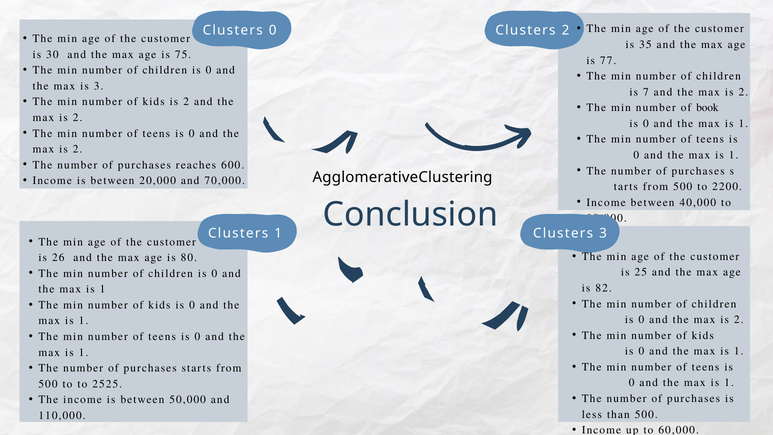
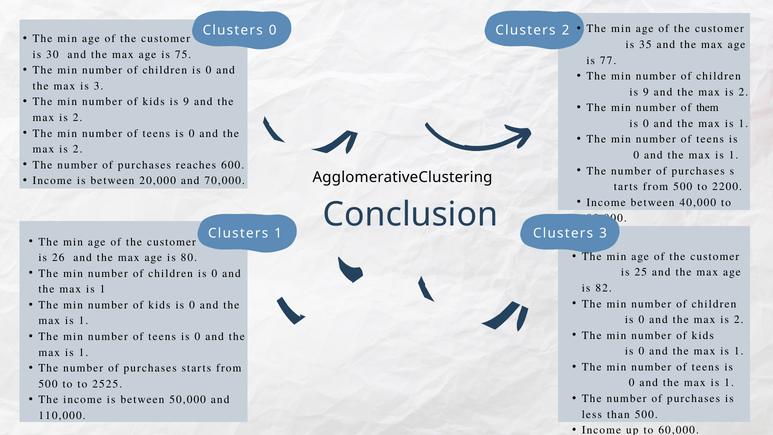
7: 7 -> 9 (646, 92)
kids is 2: 2 -> 9 (186, 102)
book: book -> them (707, 108)
